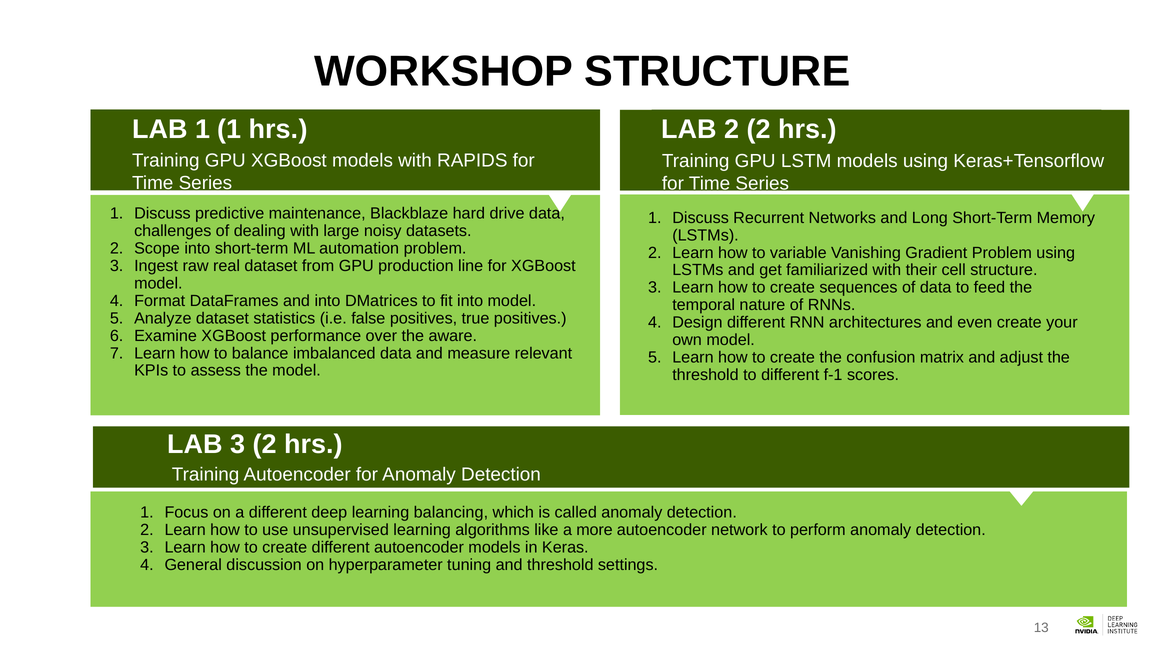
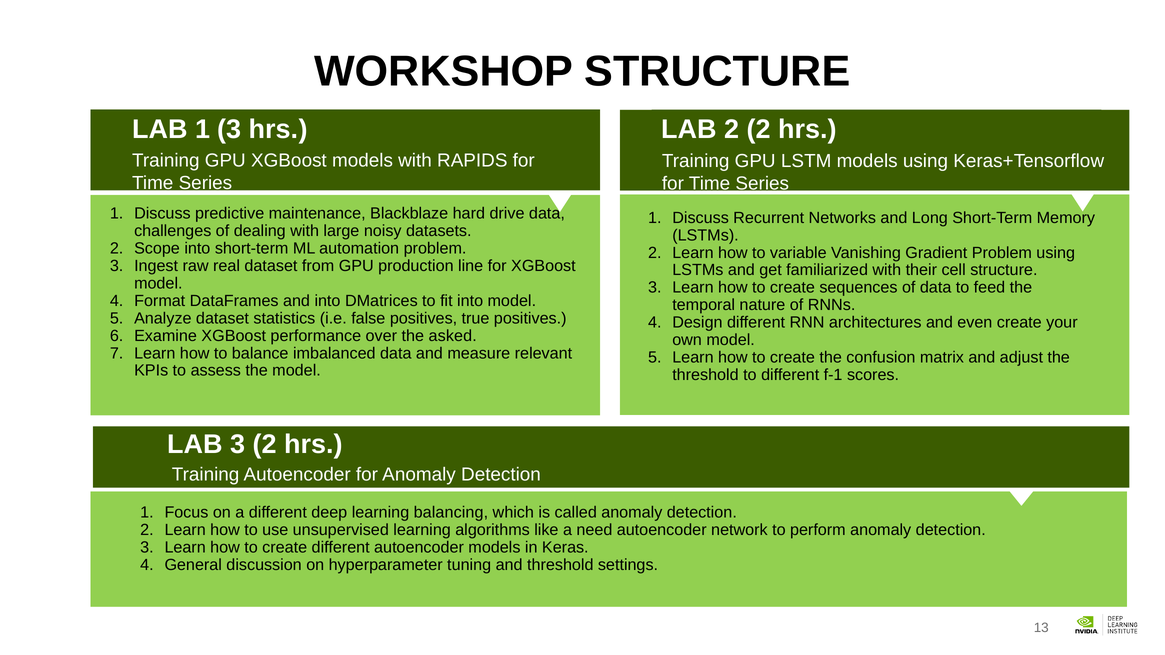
1 1: 1 -> 3 (229, 129)
aware: aware -> asked (453, 336)
more: more -> need (594, 530)
